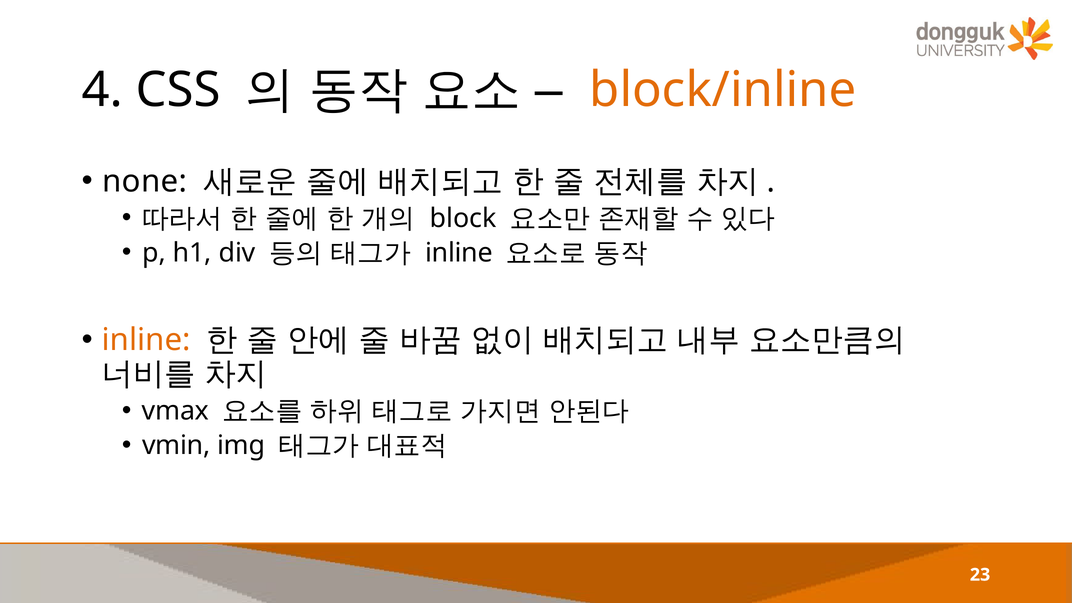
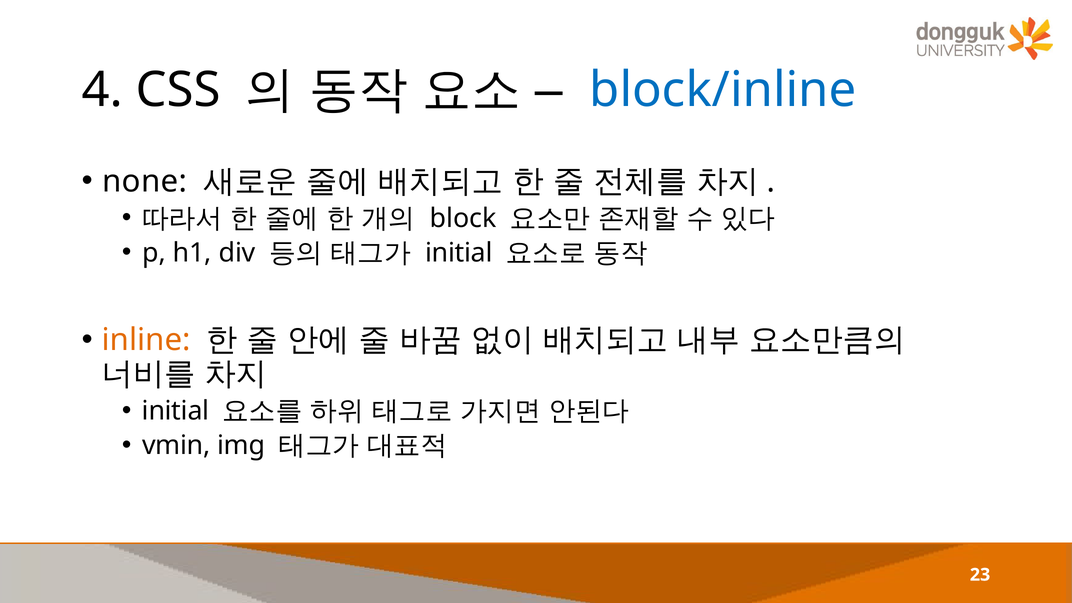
block/inline colour: orange -> blue (723, 90)
inline: inline -> initial (459, 253)
vmax: vmax -> initial (176, 411)
